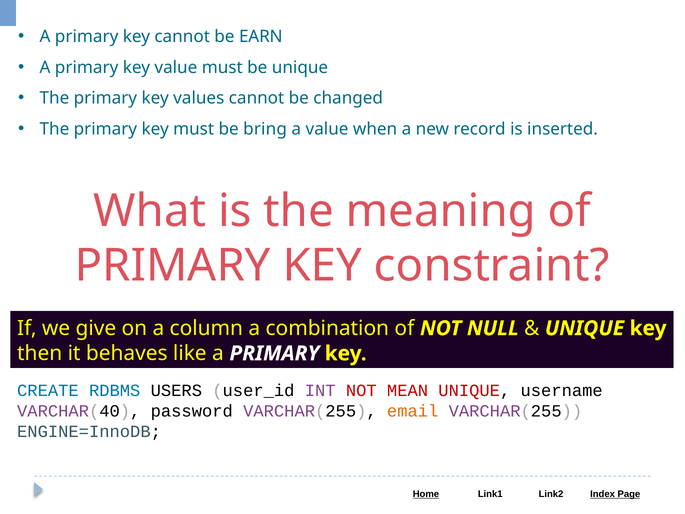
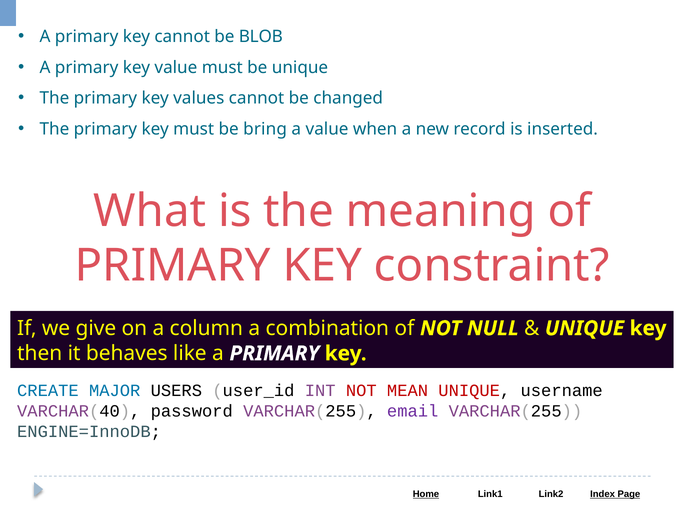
EARN: EARN -> BLOB (261, 37)
RDBMS: RDBMS -> MAJOR (115, 390)
email colour: orange -> purple (413, 411)
